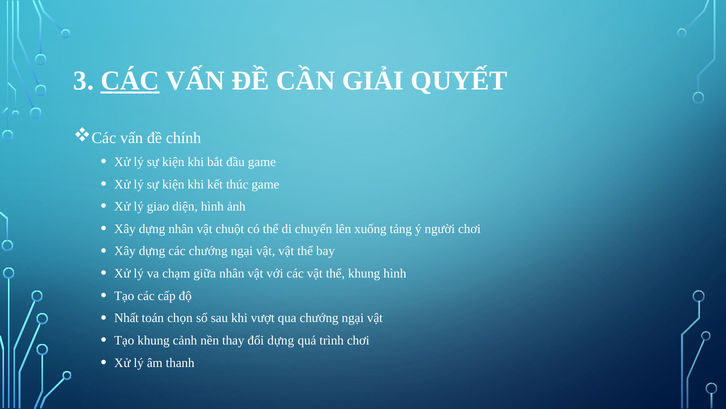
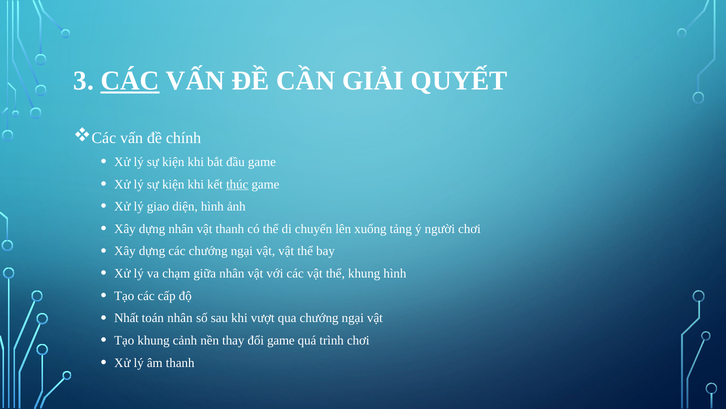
thúc underline: none -> present (237, 184)
vật chuột: chuột -> thanh (230, 229)
toán chọn: chọn -> nhân (180, 318)
đổi dựng: dựng -> game (281, 340)
